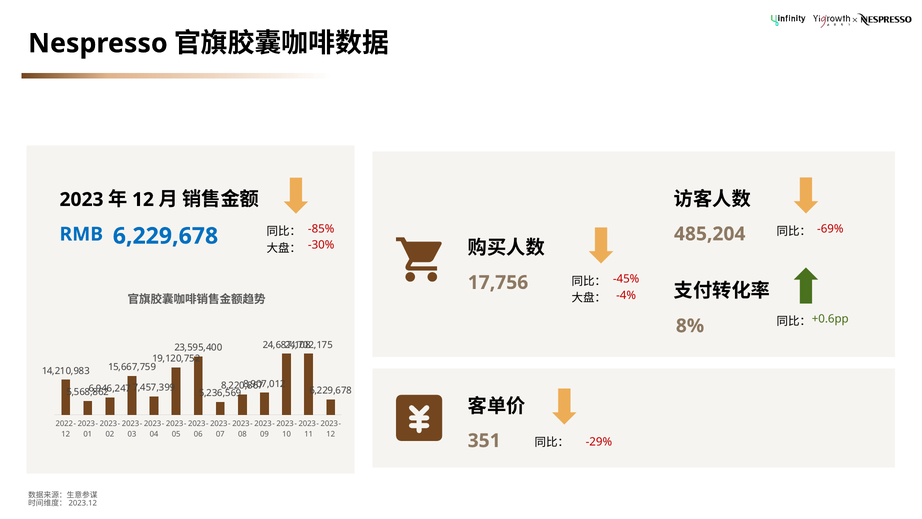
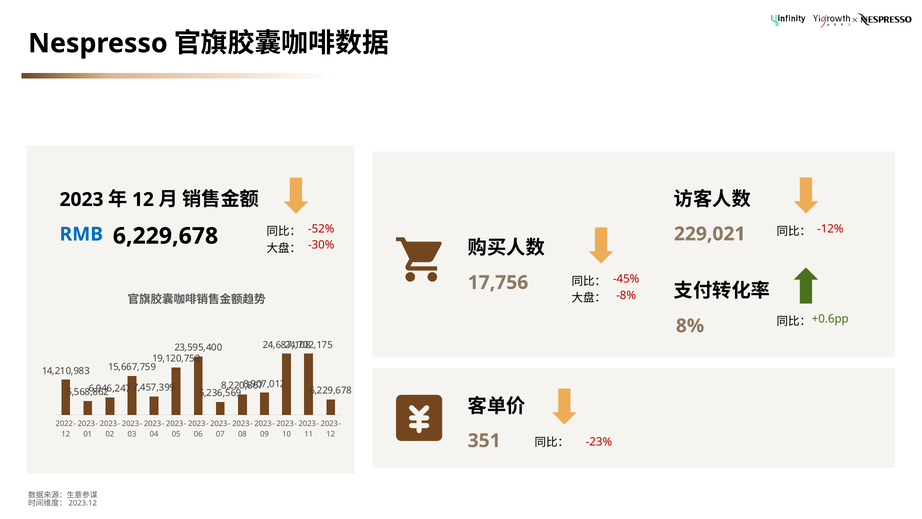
-85%: -85% -> -52% (321, 229)
-69%: -69% -> -12% (830, 229)
485,204: 485,204 -> 229,021 (710, 234)
6,229,678 colour: blue -> black (165, 236)
-4%: -4% -> -8% (626, 295)
-29%: -29% -> -23% (599, 442)
